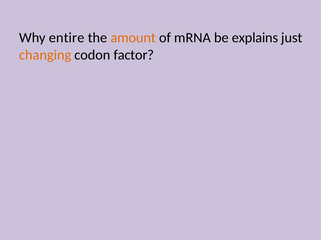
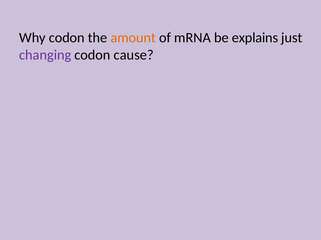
Why entire: entire -> codon (67, 38)
changing colour: orange -> purple (45, 55)
factor: factor -> cause (134, 55)
